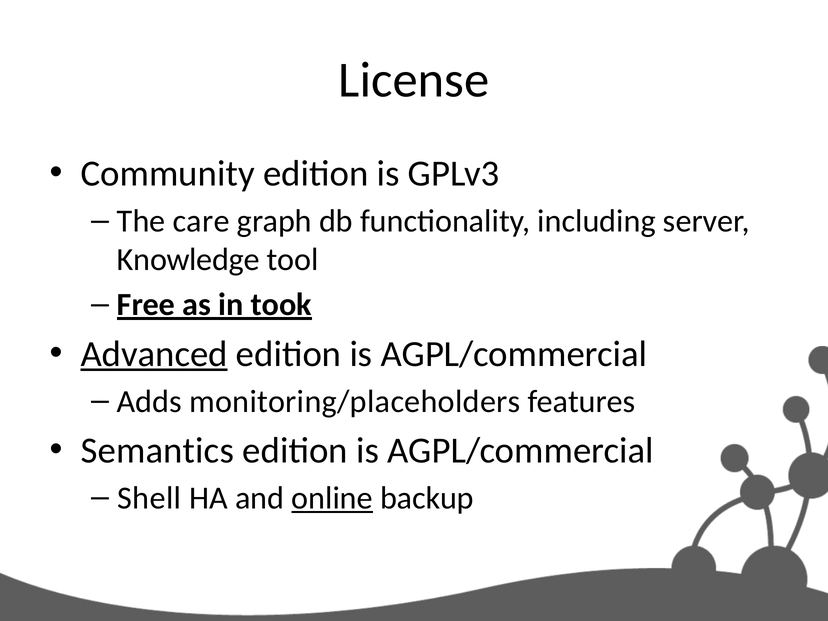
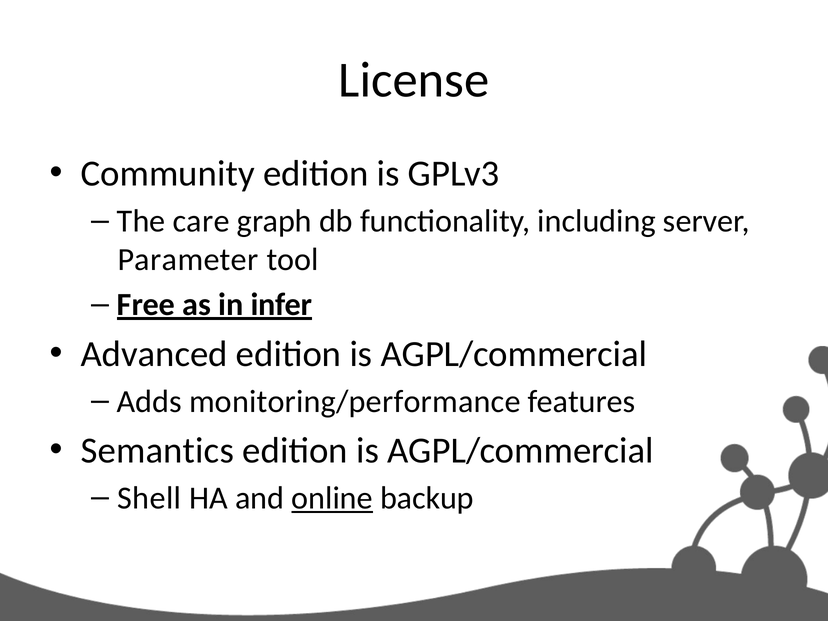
Knowledge: Knowledge -> Parameter (188, 260)
took: took -> infer (281, 305)
Advanced underline: present -> none (154, 354)
monitoring/placeholders: monitoring/placeholders -> monitoring/performance (355, 401)
